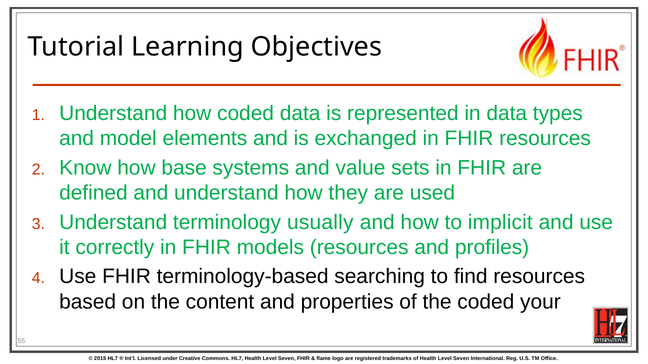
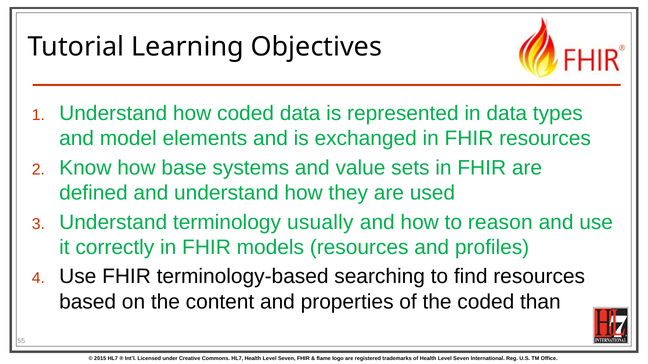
implicit: implicit -> reason (500, 223)
your: your -> than (540, 302)
